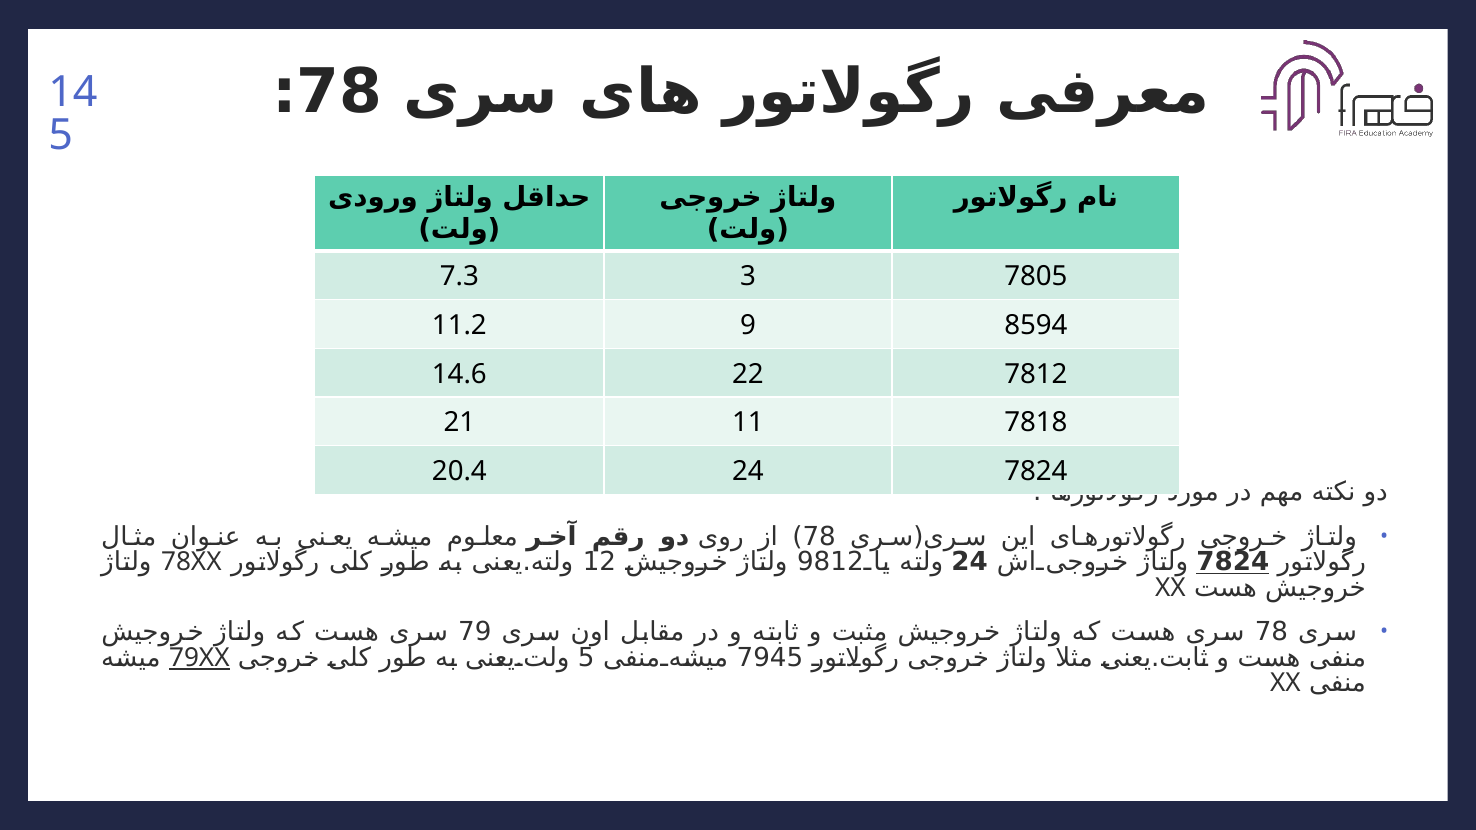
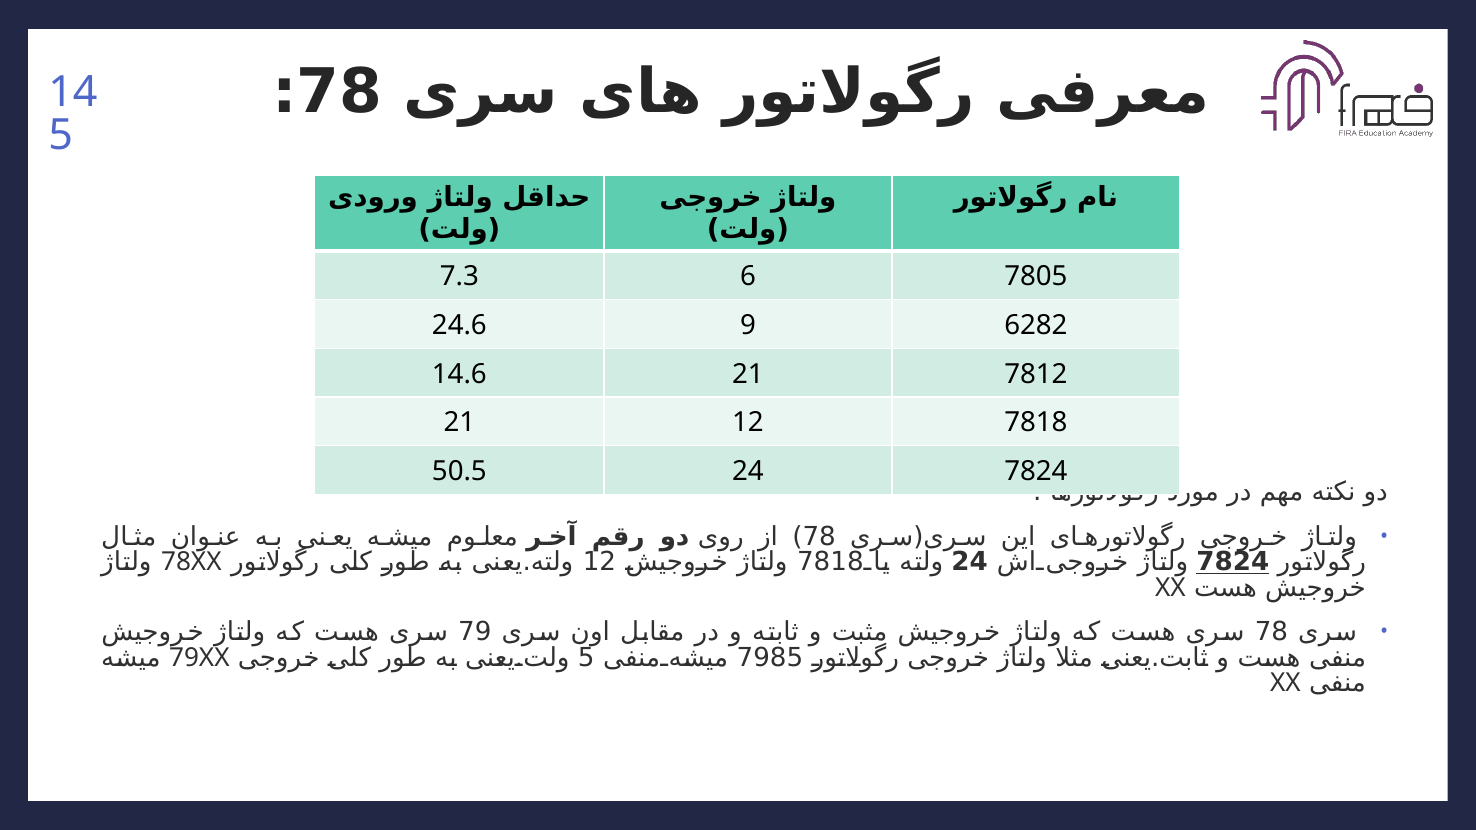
3: 3 -> 6 (748, 277)
11.2: 11.2 -> 24.6 (459, 325)
8594: 8594 -> 6282 (1036, 325)
14.6 22: 22 -> 21 (748, 374)
21 11: 11 -> 12 (748, 423)
20.4: 20.4 -> 50.5 (459, 472)
9812: 9812 -> 7818 (830, 562)
7945: 7945 -> 7985 (770, 658)
79XX underline: present -> none (199, 658)
